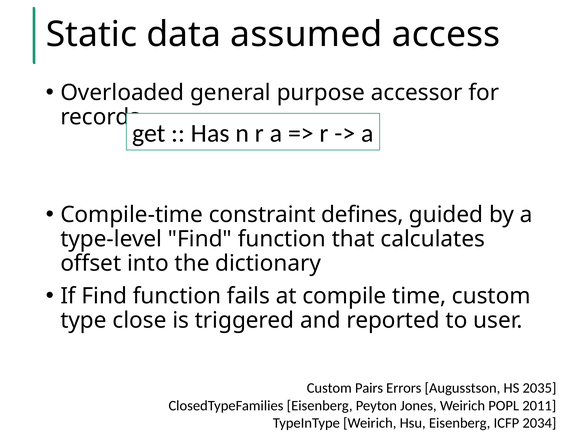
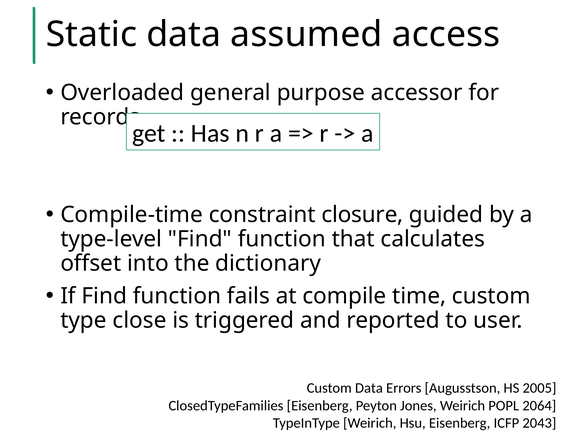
defines: defines -> closure (362, 215)
Custom Pairs: Pairs -> Data (369, 389)
2035: 2035 -> 2005 (539, 389)
2011: 2011 -> 2064 (539, 406)
2034: 2034 -> 2043 (539, 423)
